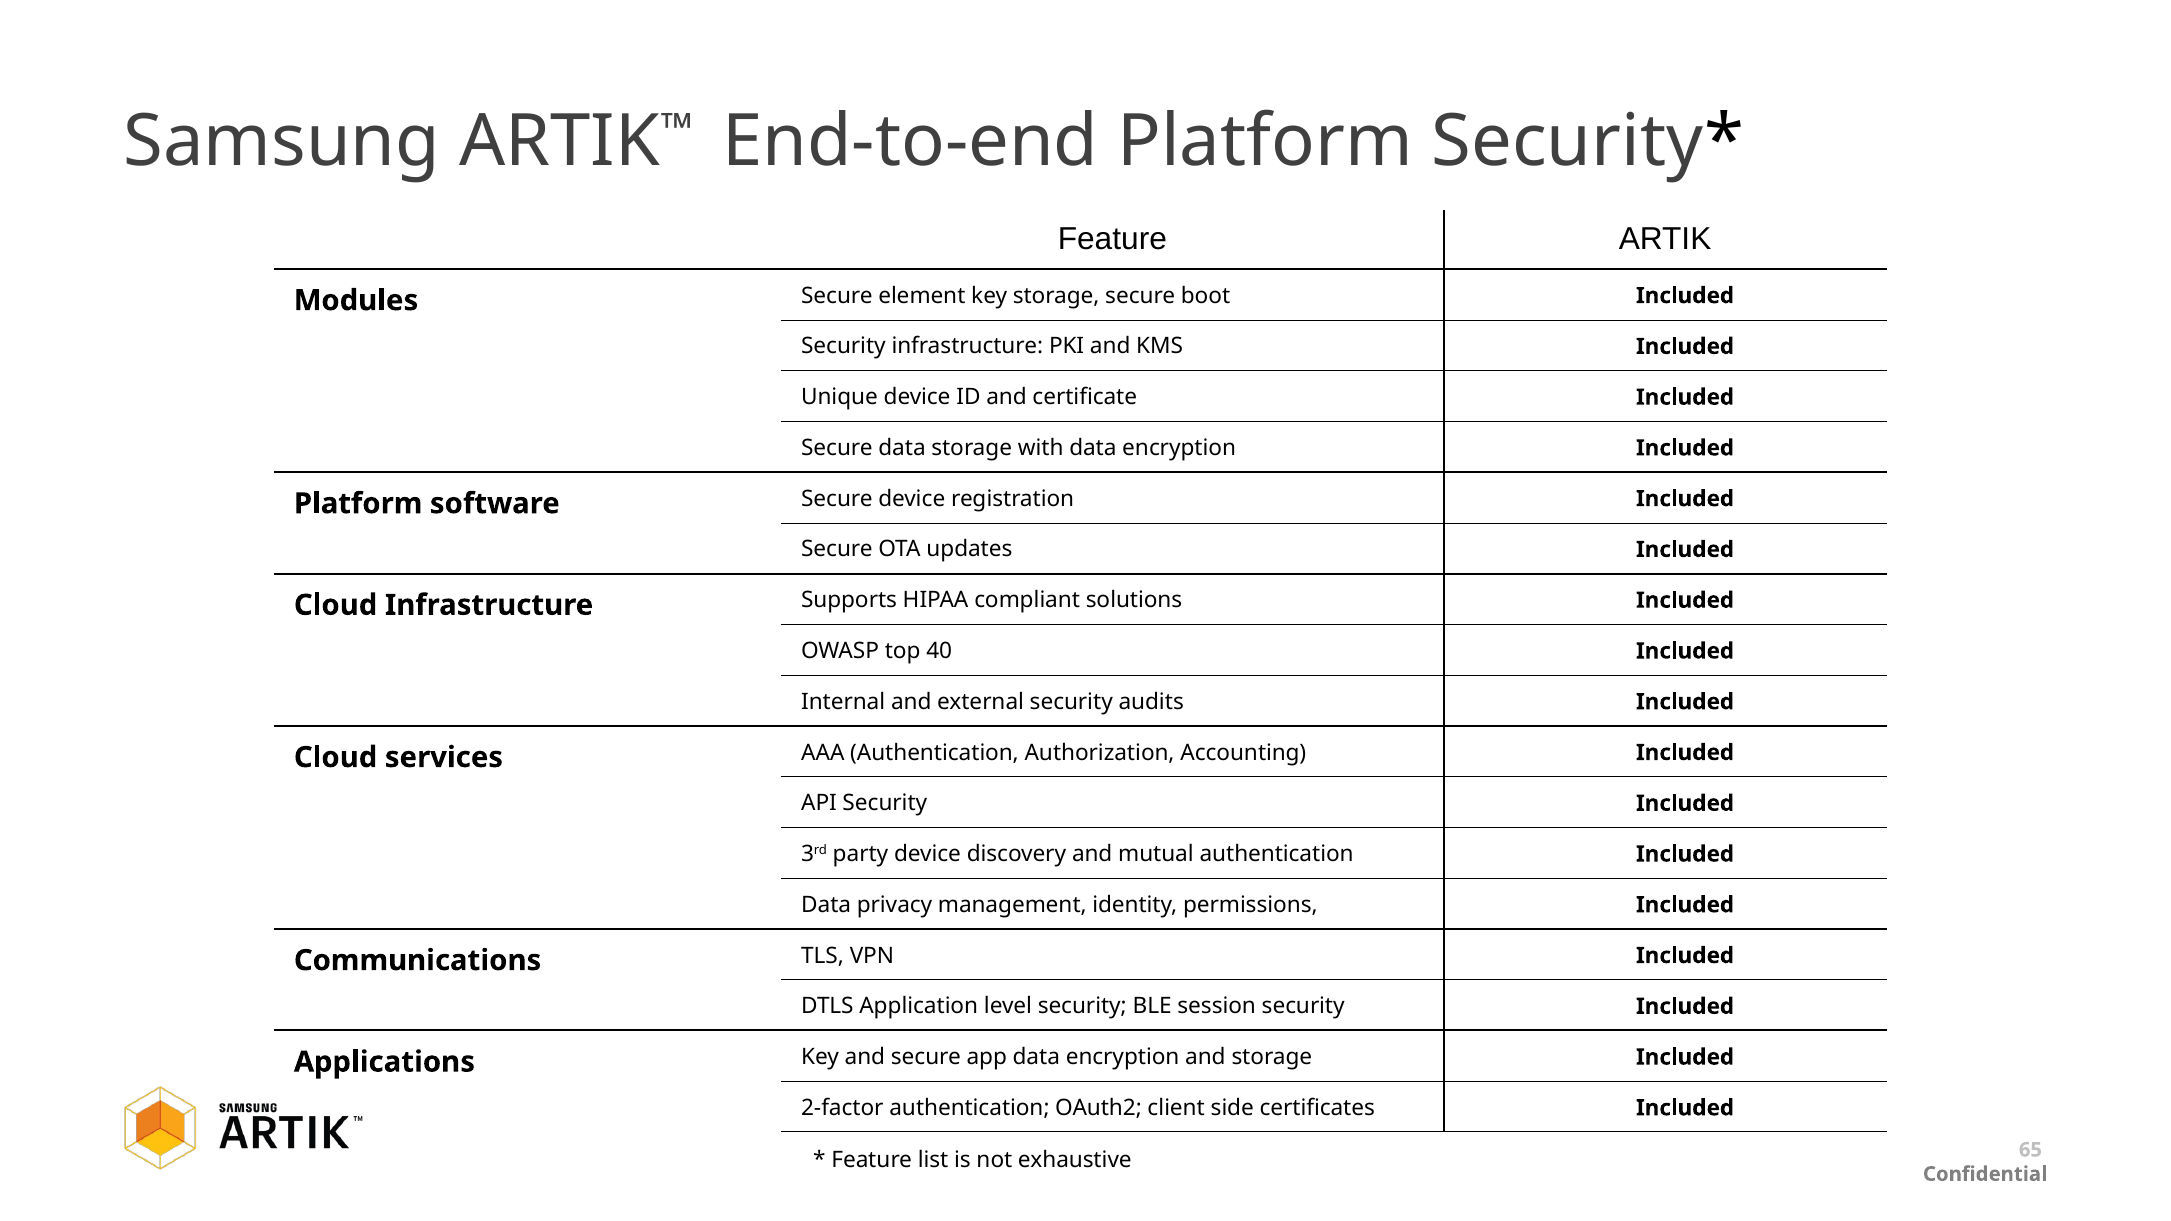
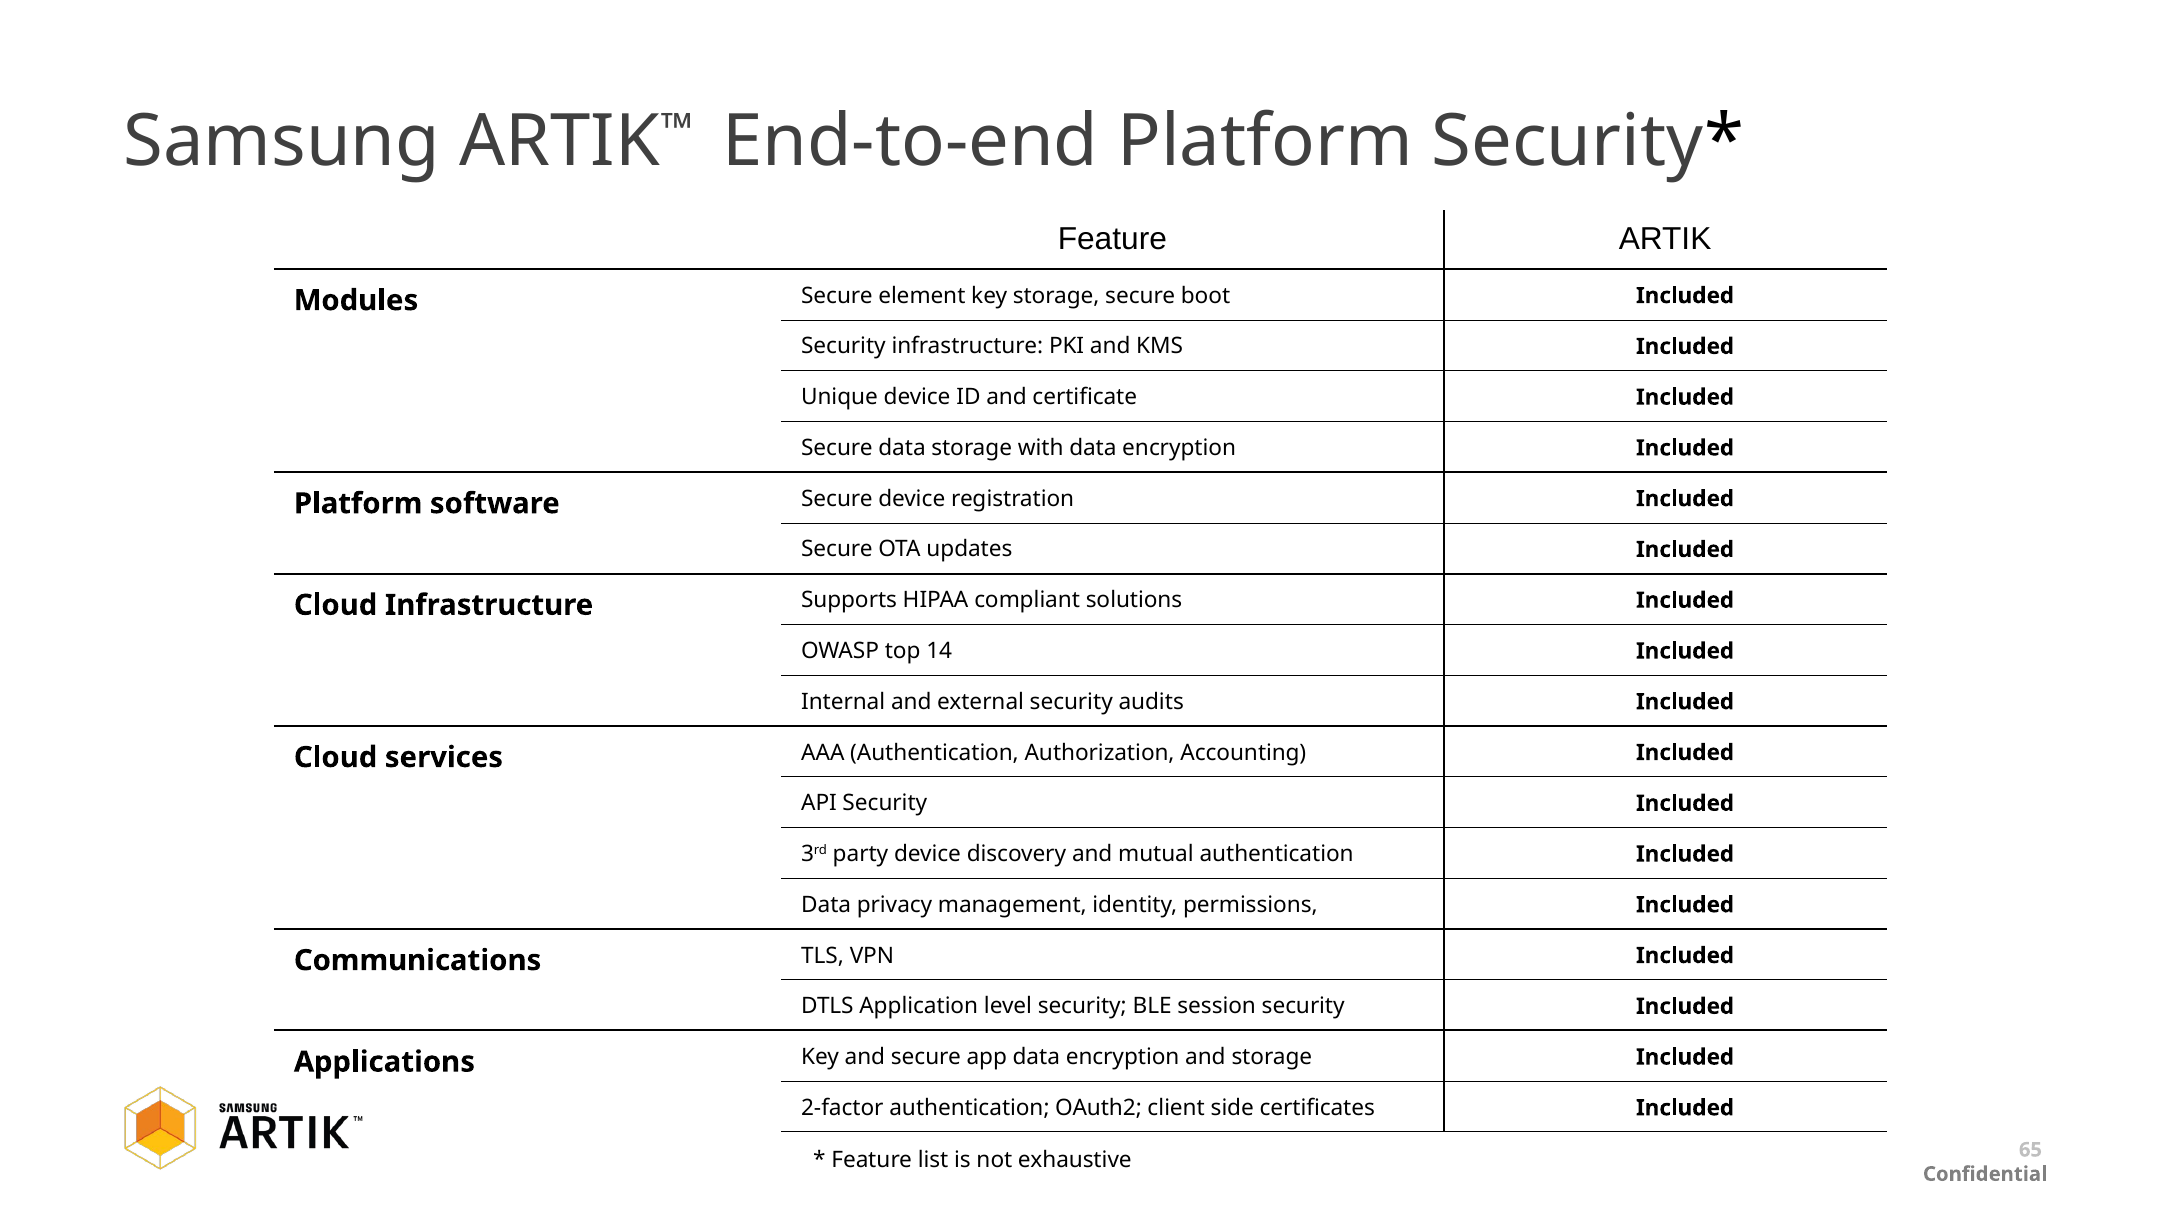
40: 40 -> 14 (939, 651)
